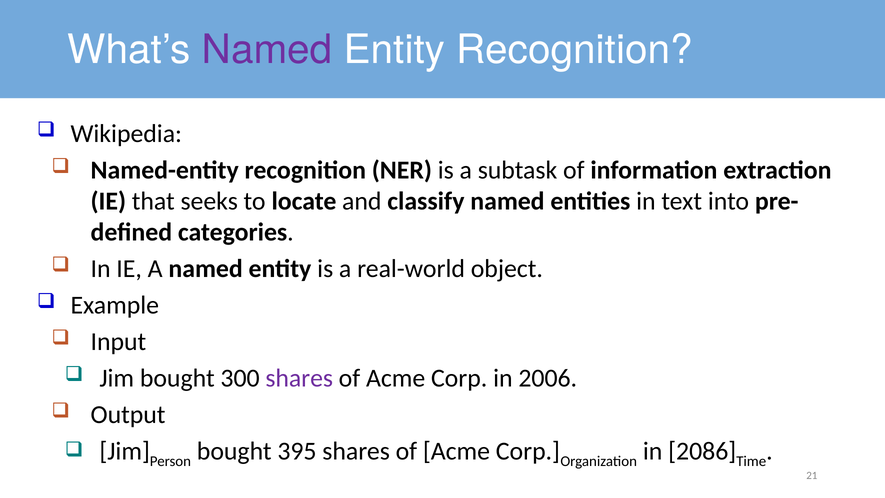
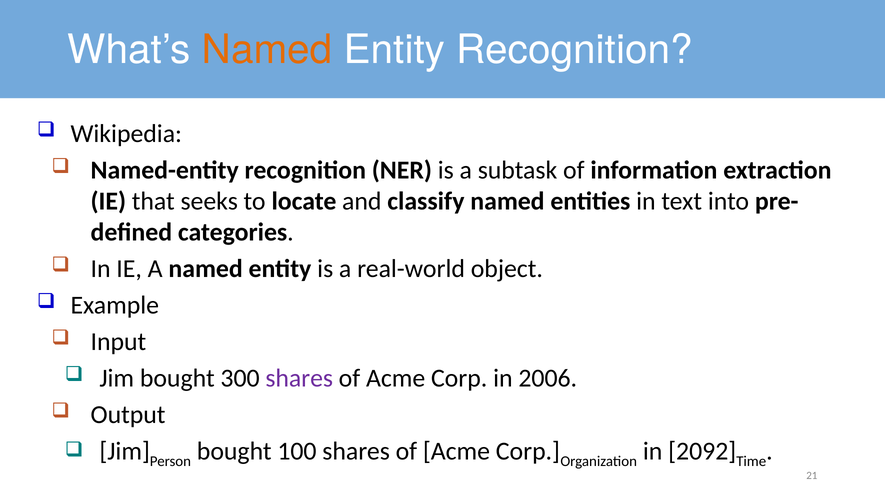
Named colour: purple -> orange (267, 50)
395: 395 -> 100 (297, 451)
2086: 2086 -> 2092 (702, 451)
